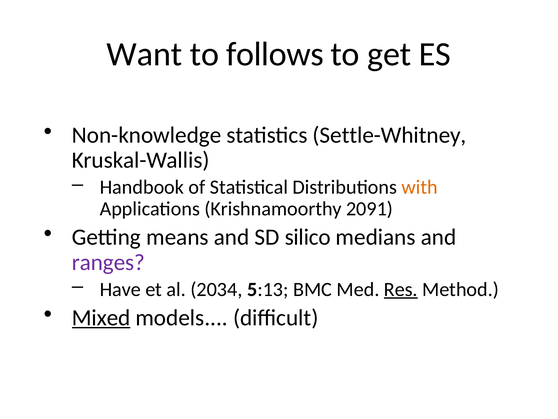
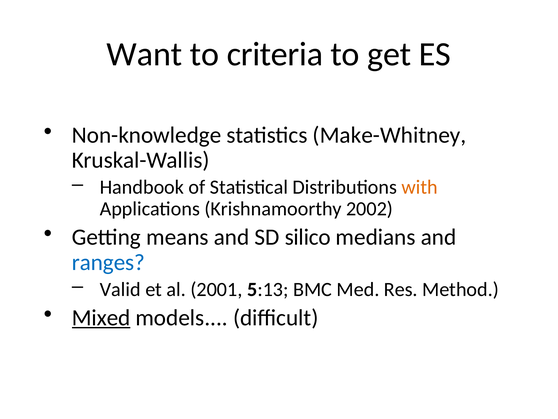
follows: follows -> criteria (275, 54)
Settle-Whitney: Settle-Whitney -> Make-Whitney (389, 135)
2091: 2091 -> 2002 (370, 209)
ranges colour: purple -> blue (108, 262)
Have: Have -> Valid (120, 289)
2034: 2034 -> 2001 (216, 289)
Res underline: present -> none (401, 289)
